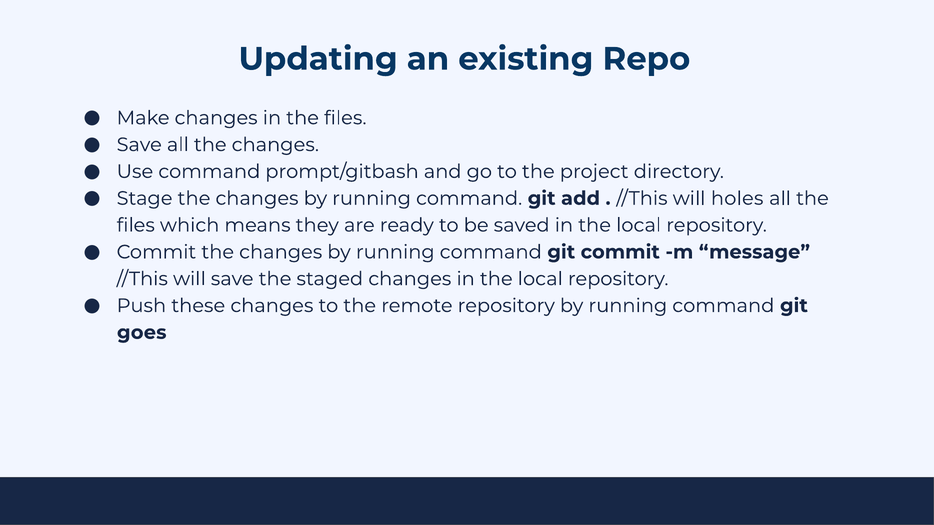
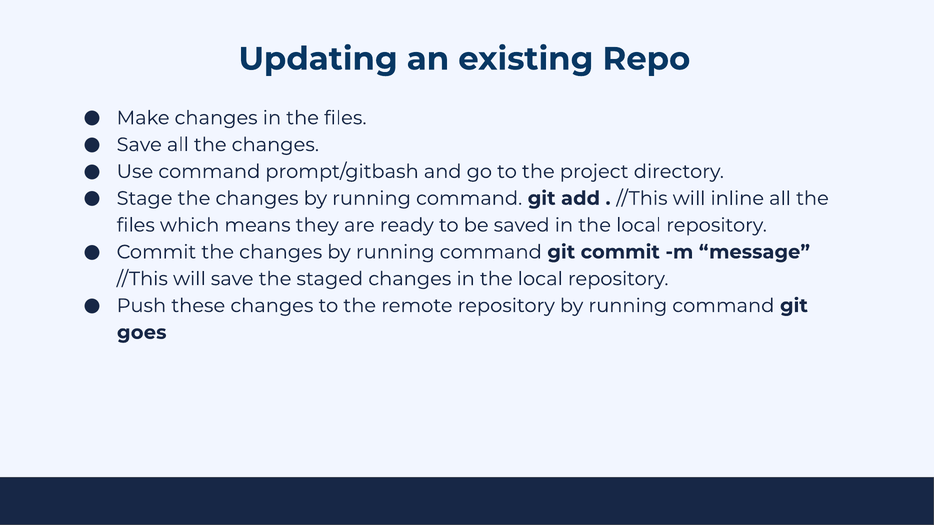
holes: holes -> inline (737, 199)
